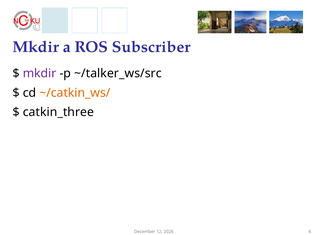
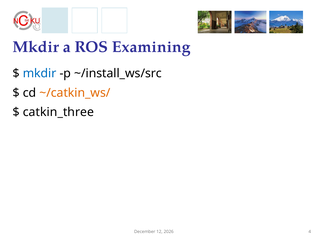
Subscriber: Subscriber -> Examining (151, 47)
mkdir colour: purple -> blue (40, 73)
~/talker_ws/src: ~/talker_ws/src -> ~/install_ws/src (118, 73)
